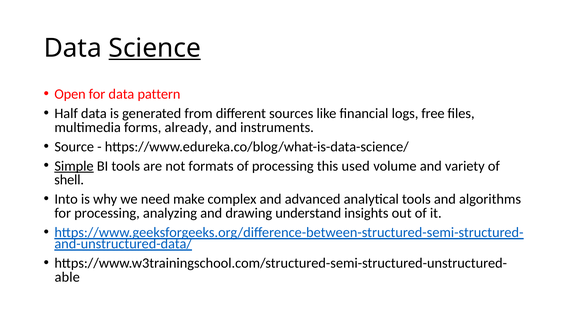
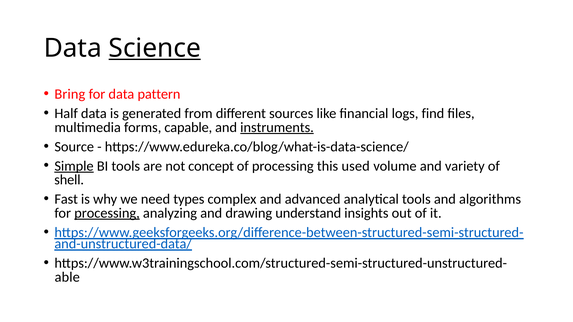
Open: Open -> Bring (70, 94)
free: free -> find (433, 114)
already: already -> capable (188, 128)
instruments underline: none -> present (277, 128)
formats: formats -> concept (211, 166)
Into: Into -> Fast (66, 199)
make: make -> types (189, 199)
processing underline: none -> present (107, 213)
